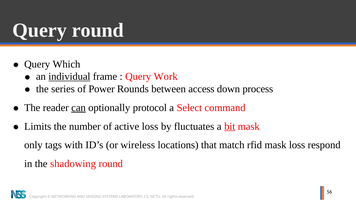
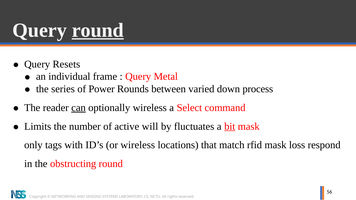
round underline: none -> present (98, 30)
Which: Which -> Resets (66, 64)
individual underline: present -> none (69, 77)
Work: Work -> Metal (166, 77)
access: access -> varied (201, 89)
optionally protocol: protocol -> wireless (150, 108)
active loss: loss -> will (150, 126)
shadowing: shadowing -> obstructing (73, 164)
